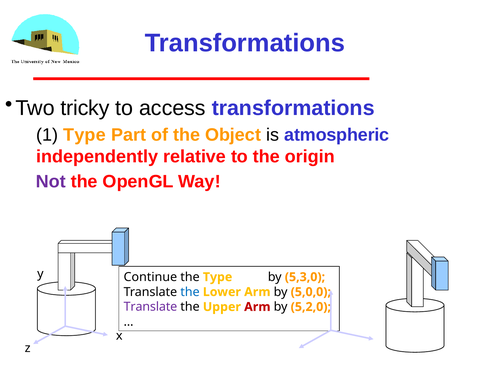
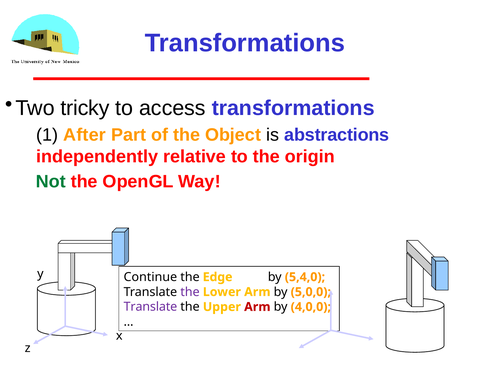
Type: Type -> After (85, 135)
atmospheric: atmospheric -> abstractions (337, 135)
Not colour: purple -> green (51, 182)
the Type: Type -> Edge (218, 277)
5,3,0: 5,3,0 -> 5,4,0 (305, 277)
the colour: blue -> purple (190, 292)
5,2,0: 5,2,0 -> 4,0,0 (311, 307)
